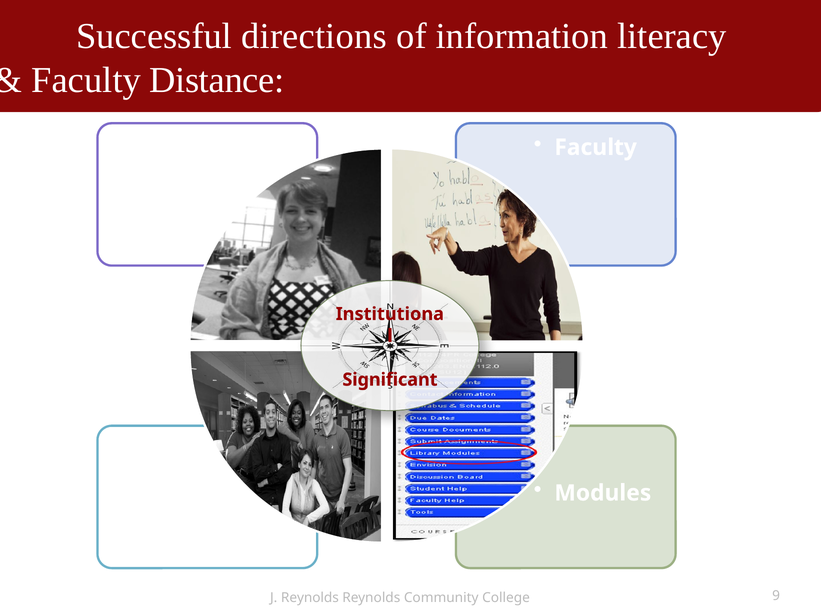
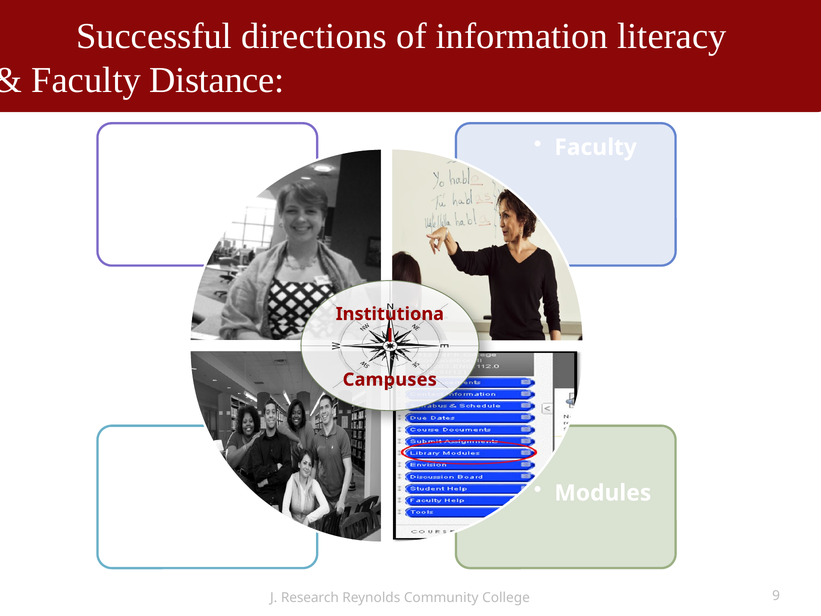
Significant: Significant -> Campuses (390, 380)
J Reynolds: Reynolds -> Research (310, 598)
